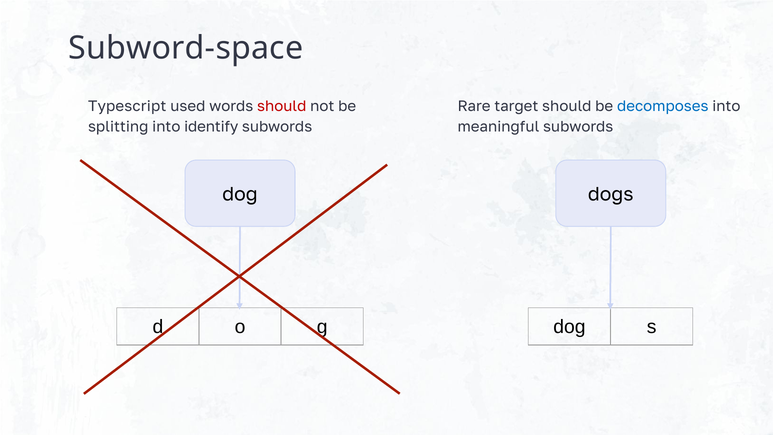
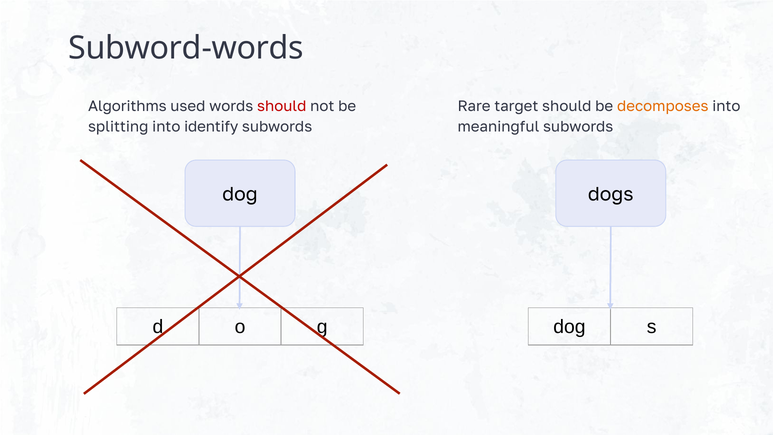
Subword-space: Subword-space -> Subword-words (186, 48)
Typescript: Typescript -> Algorithms (127, 106)
decomposes colour: blue -> orange (663, 106)
